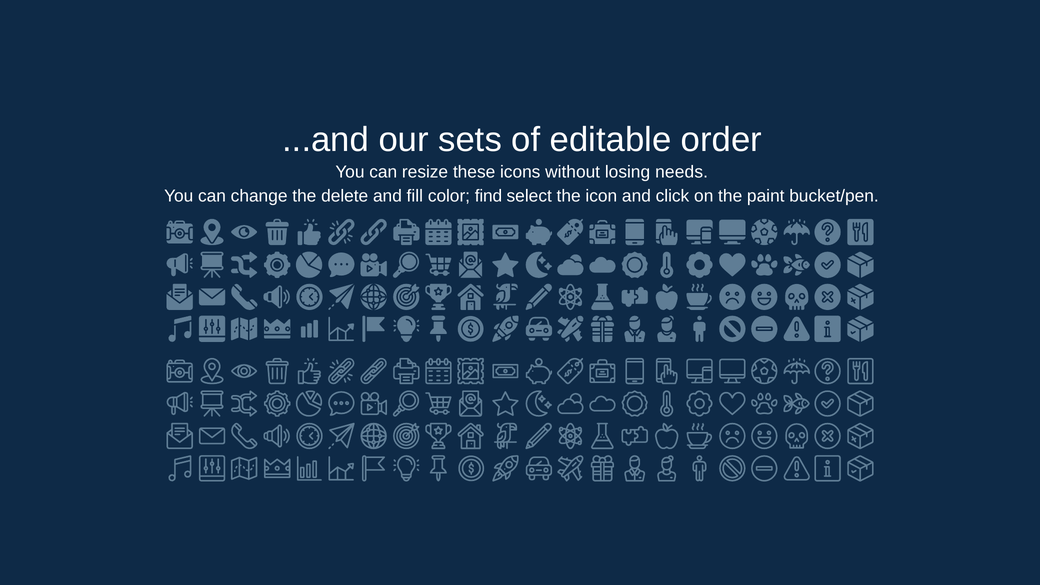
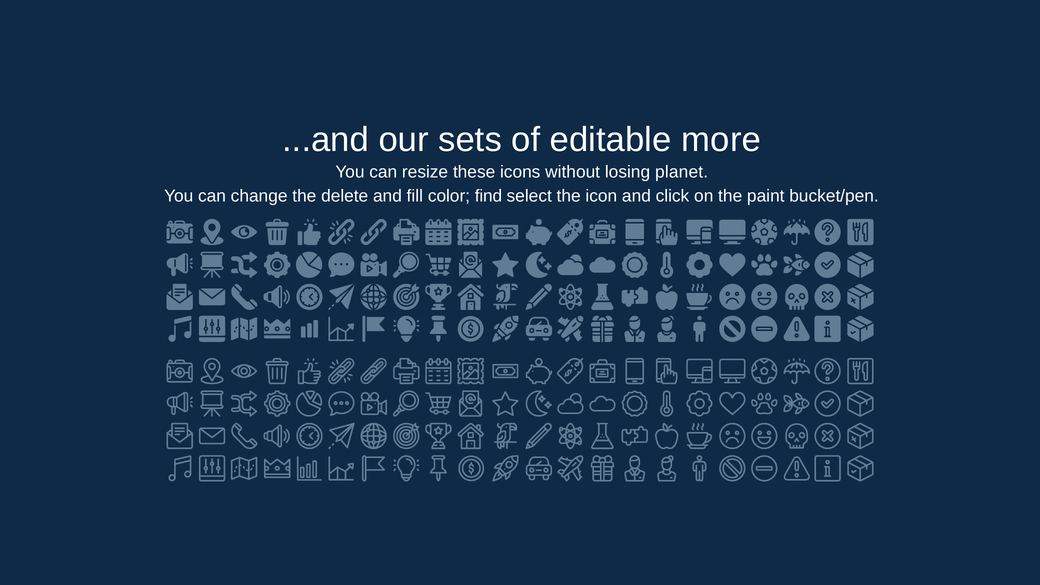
order: order -> more (721, 140)
needs: needs -> planet (682, 172)
